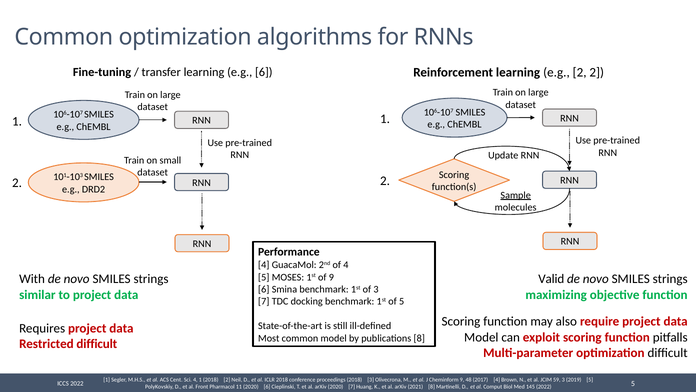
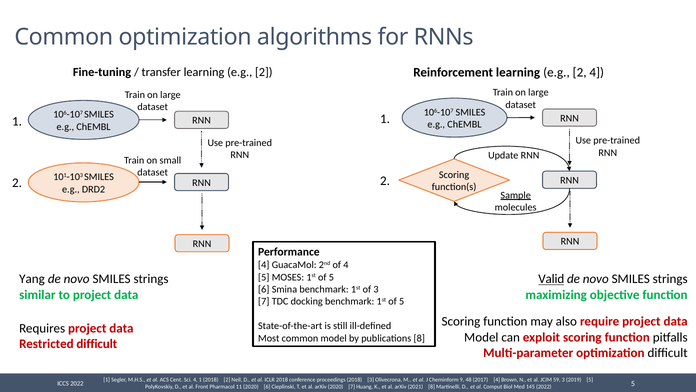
transfer learning e.g 6: 6 -> 2 (264, 72)
2 2: 2 -> 4 (597, 73)
MOSES 1st of 9: 9 -> 5 (331, 277)
With: With -> Yang (32, 279)
Valid underline: none -> present (551, 279)
